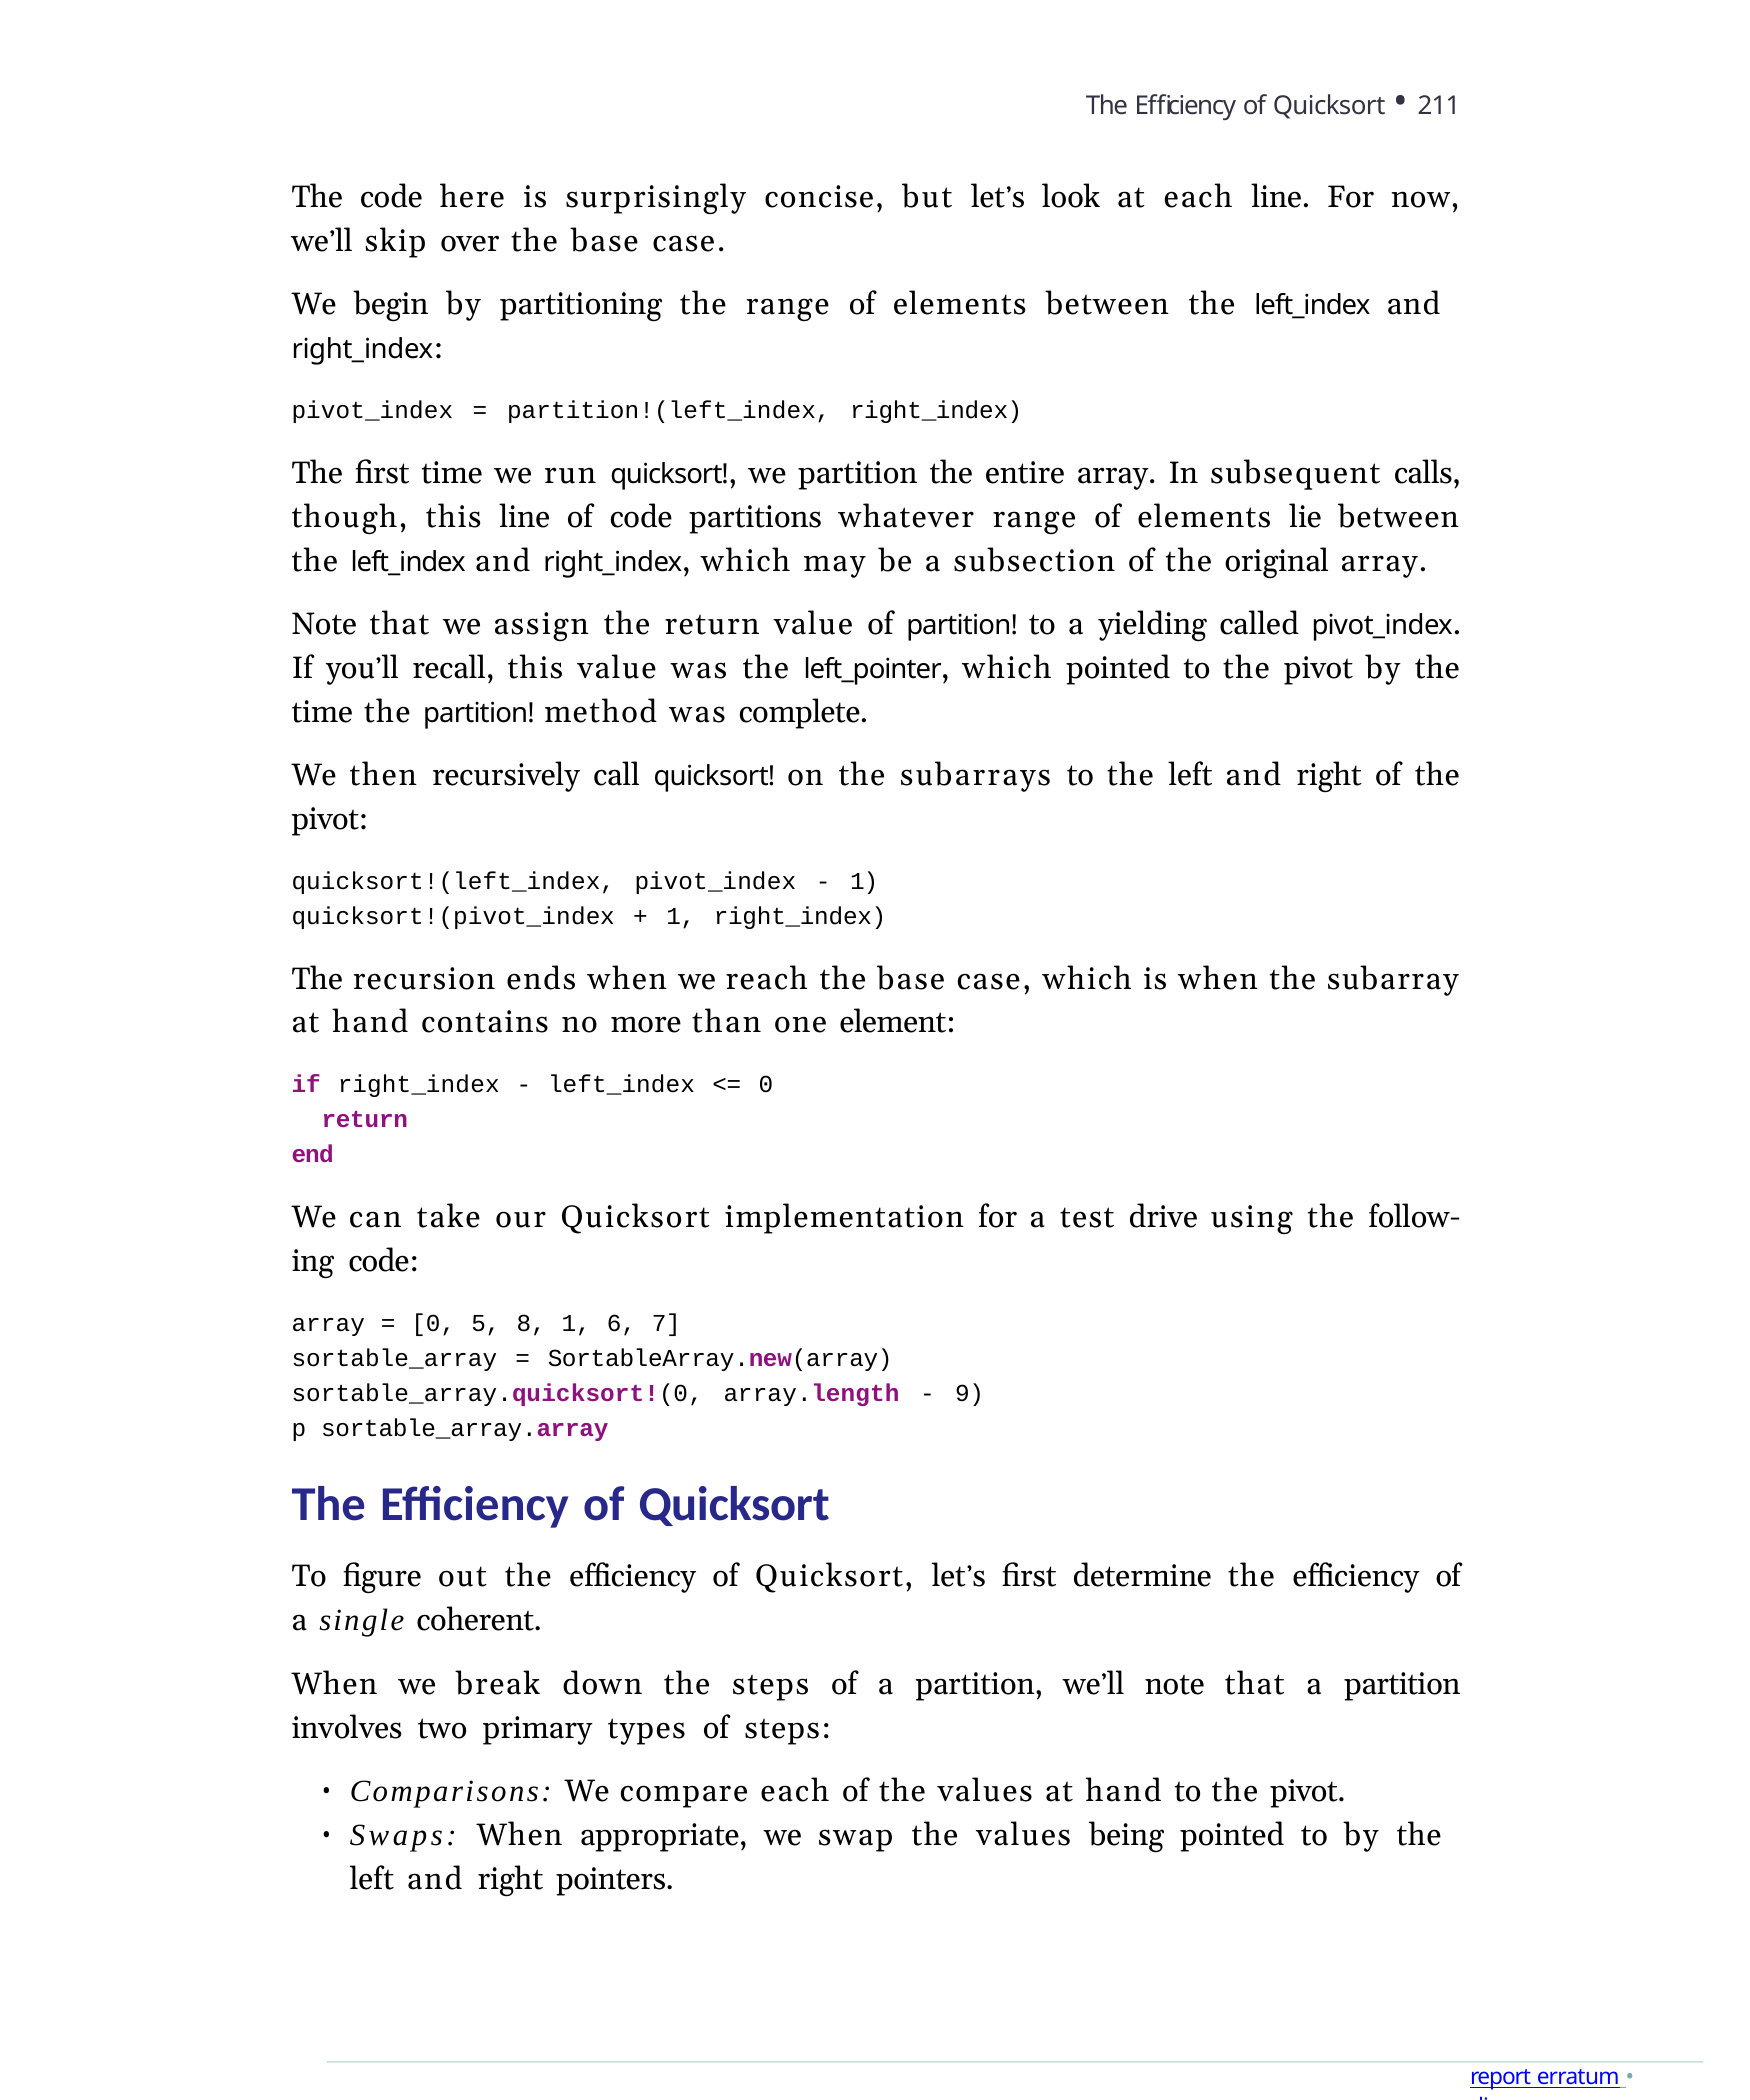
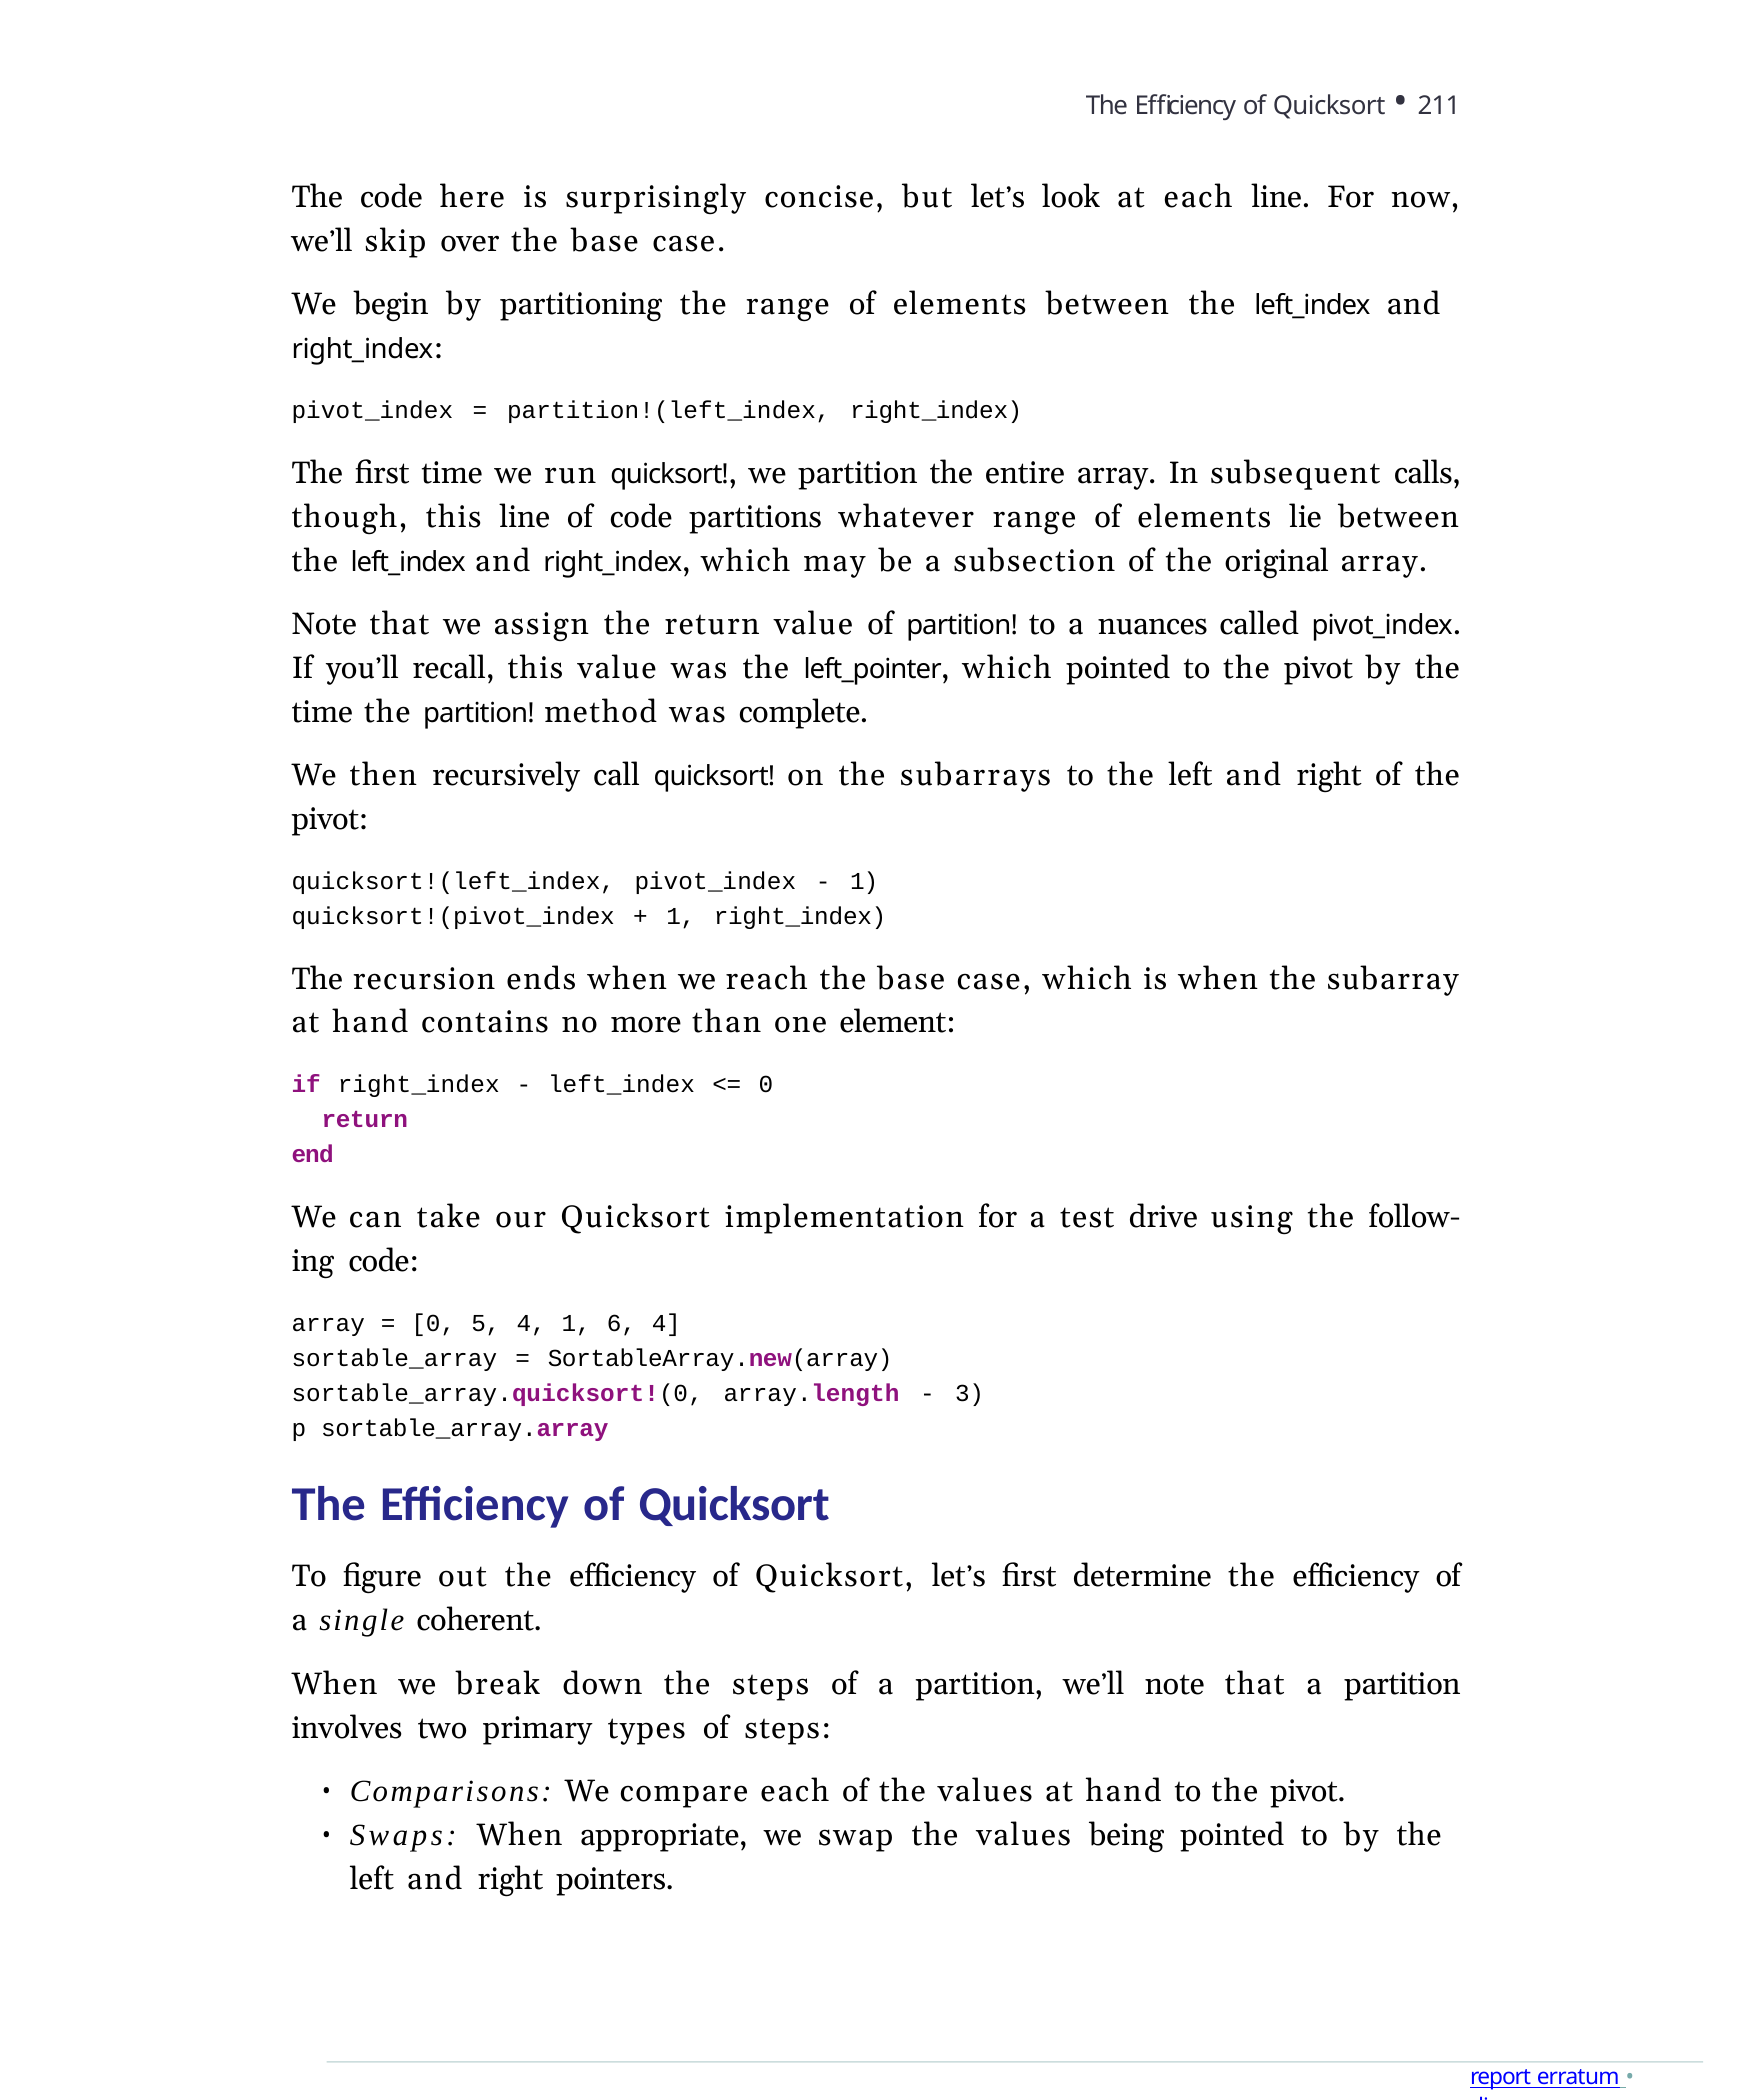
yielding: yielding -> nuances (1153, 625)
5 8: 8 -> 4 (531, 1323)
6 7: 7 -> 4 (666, 1323)
9: 9 -> 3 (970, 1393)
